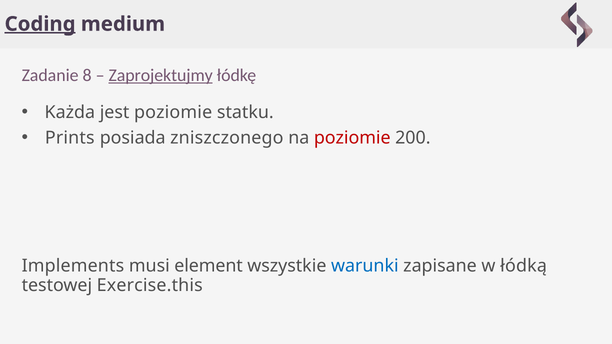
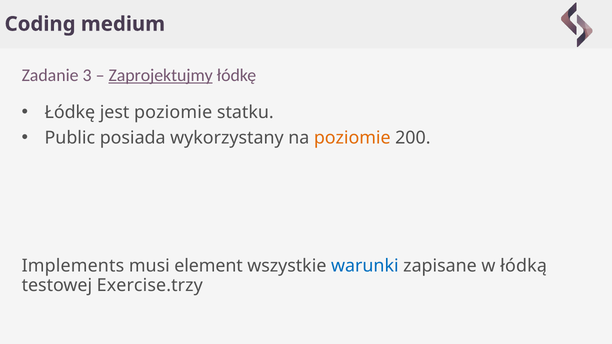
Coding underline: present -> none (40, 24)
8: 8 -> 3 (87, 76)
Każda: Każda -> Łódkę (70, 112)
Prints: Prints -> Public (70, 138)
zniszczonego: zniszczonego -> wykorzystany (227, 138)
poziomie colour: red -> orange (352, 138)
Exercise.this: Exercise.this -> Exercise.trzy (150, 285)
